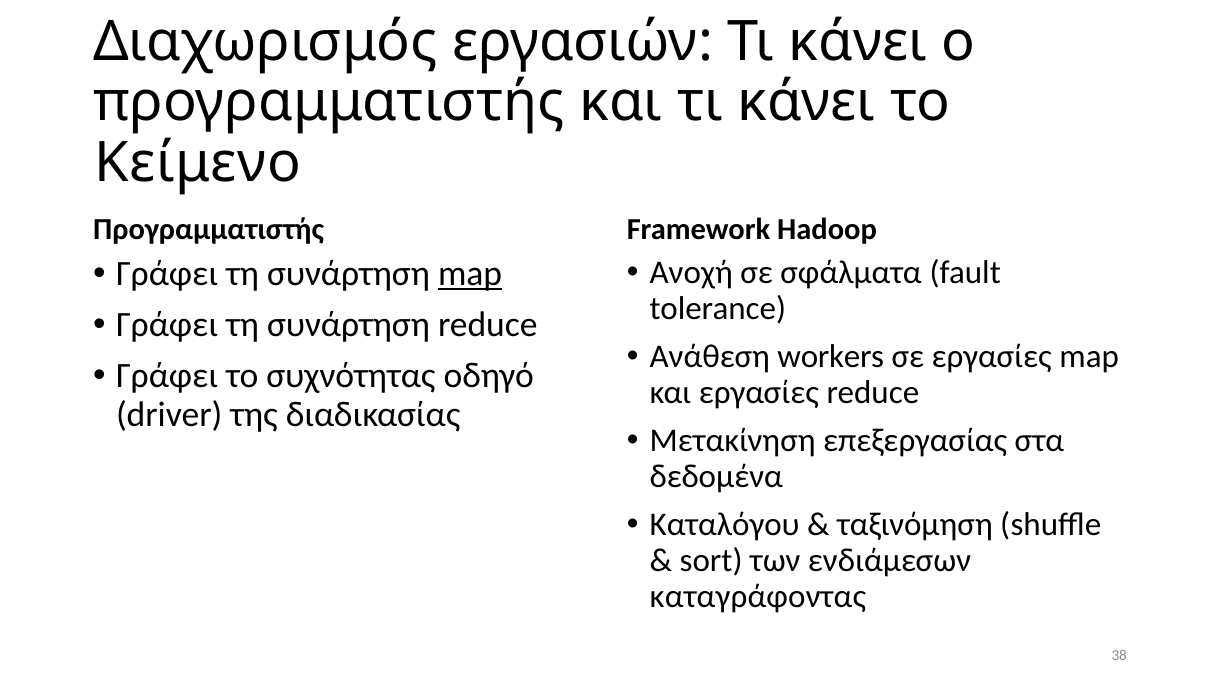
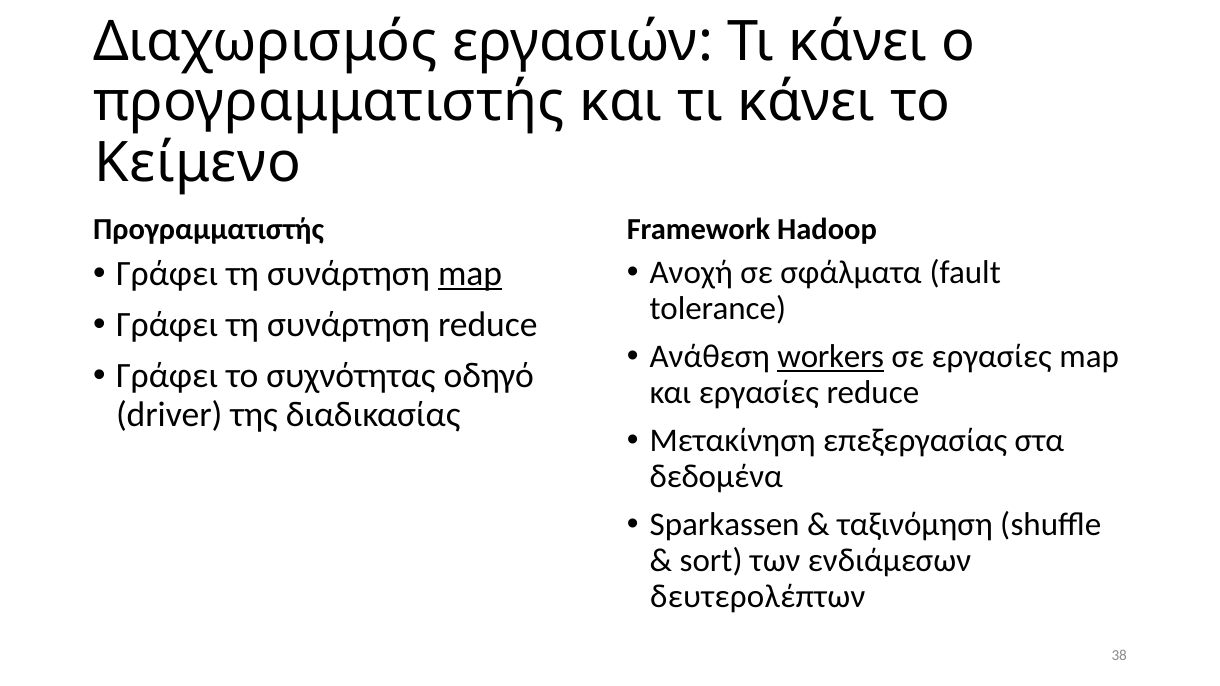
workers underline: none -> present (831, 357)
Καταλόγου: Καταλόγου -> Sparkassen (725, 525)
καταγράφοντας: καταγράφοντας -> δευτερολέπτων (758, 596)
